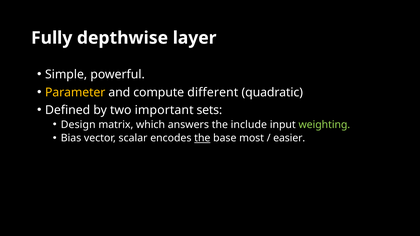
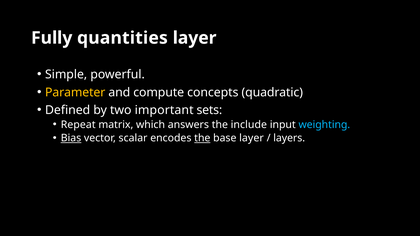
depthwise: depthwise -> quantities (122, 38)
different: different -> concepts (213, 93)
Design: Design -> Repeat (78, 125)
weighting colour: light green -> light blue (324, 125)
Bias underline: none -> present (71, 138)
base most: most -> layer (251, 138)
easier: easier -> layers (289, 138)
